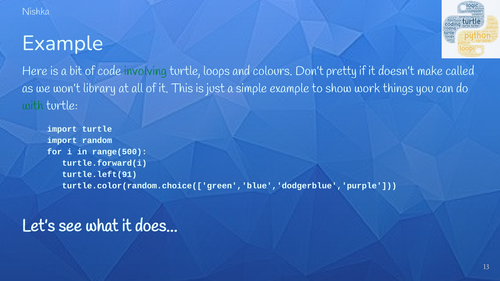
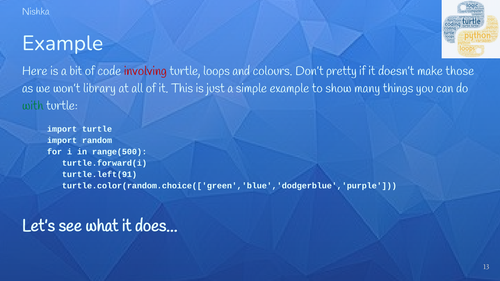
involving colour: green -> red (145, 71)
called: called -> those (460, 71)
work: work -> many (367, 89)
